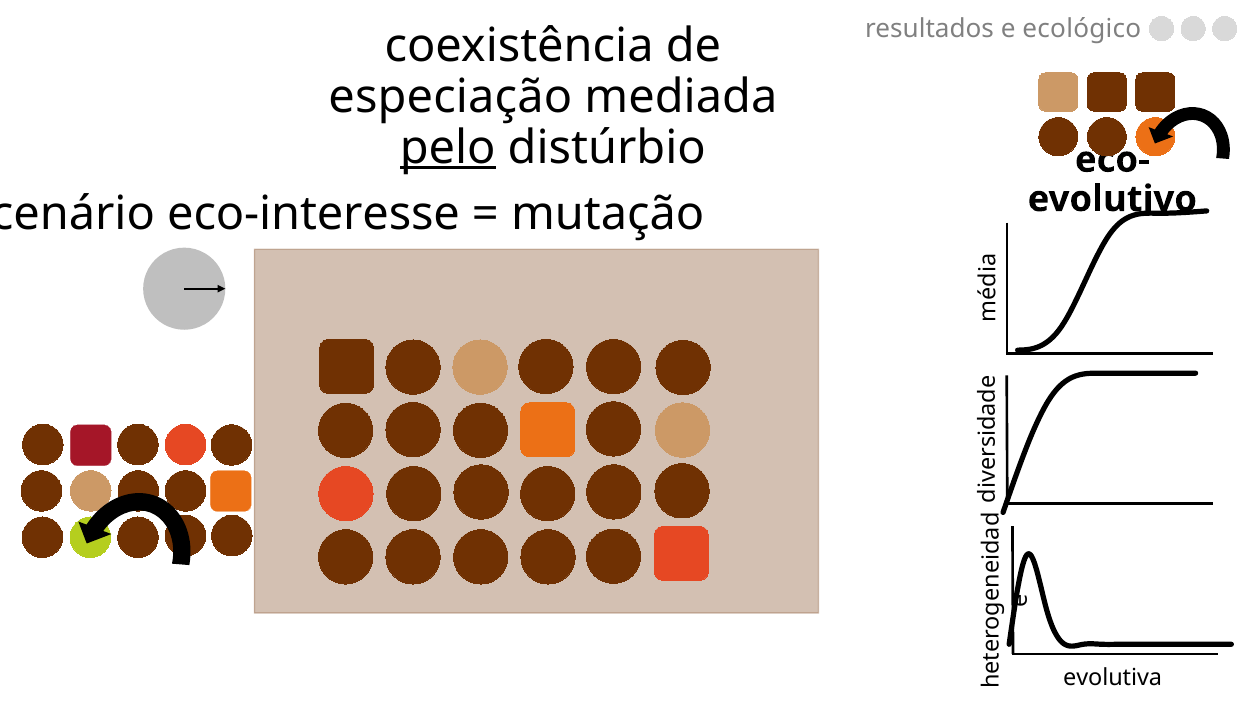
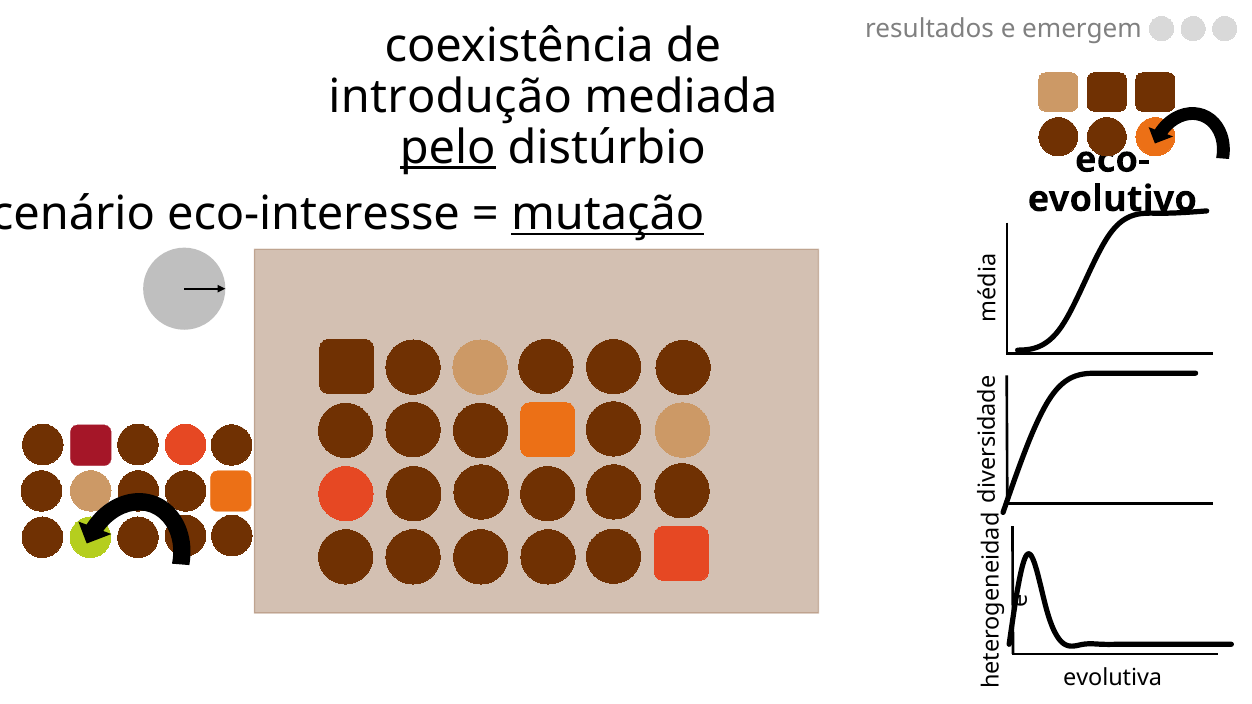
ecológico: ecológico -> emergem (1082, 29)
especiação: especiação -> introdução (450, 97)
mutação underline: none -> present (608, 214)
